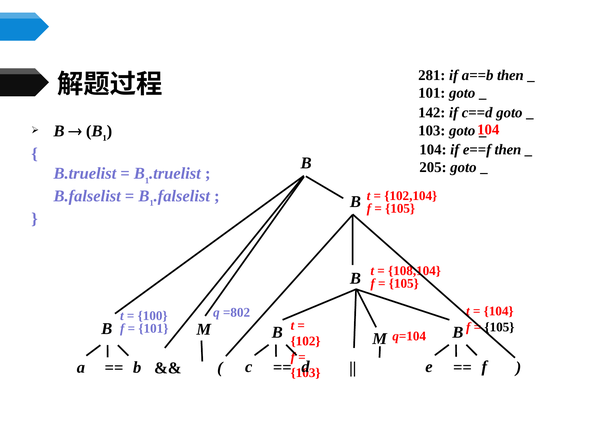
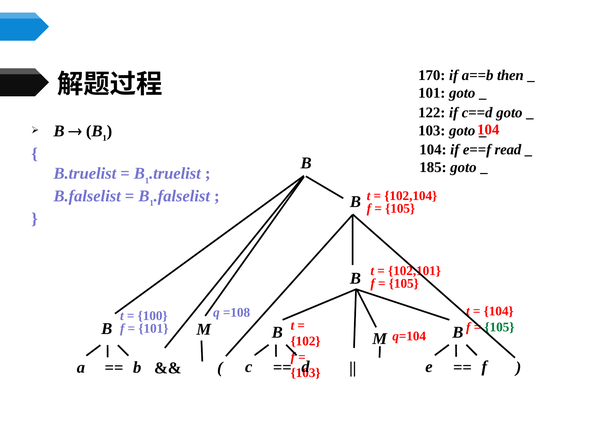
281: 281 -> 170 (432, 75)
142: 142 -> 122 (432, 113)
e==f then: then -> read (508, 149)
205: 205 -> 185 (433, 167)
108,104: 108,104 -> 102,101 (415, 271)
=802: =802 -> =108 (237, 312)
105 colour: black -> green (499, 327)
